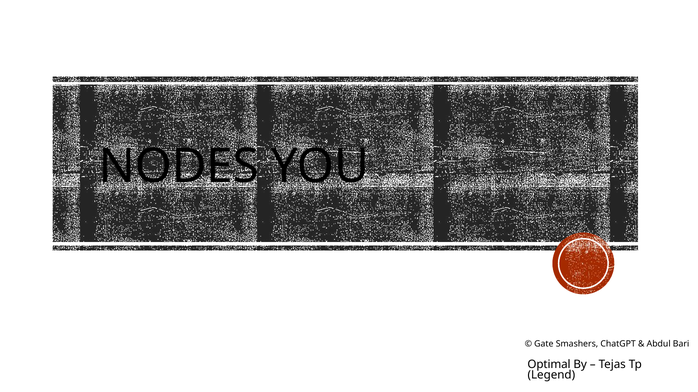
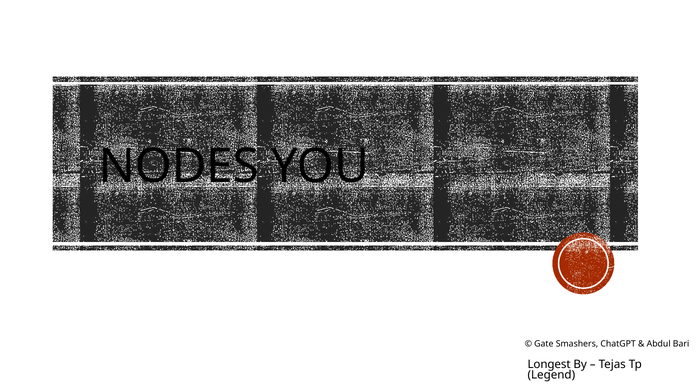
Optimal: Optimal -> Longest (549, 365)
